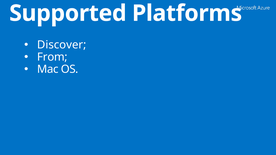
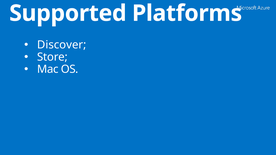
From: From -> Store (52, 57)
